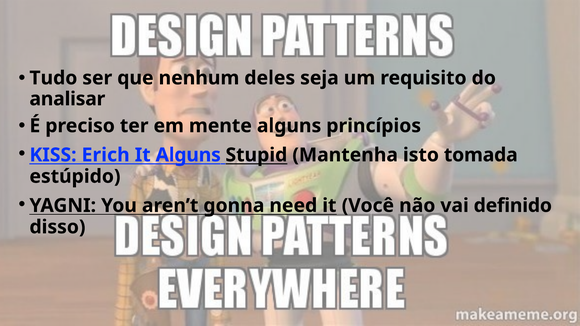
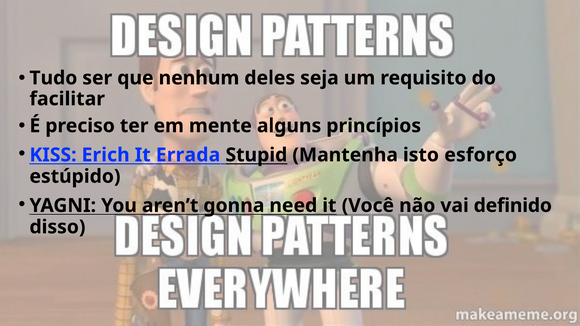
analisar: analisar -> facilitar (67, 99)
It Alguns: Alguns -> Errada (188, 155)
tomada: tomada -> esforço (481, 155)
